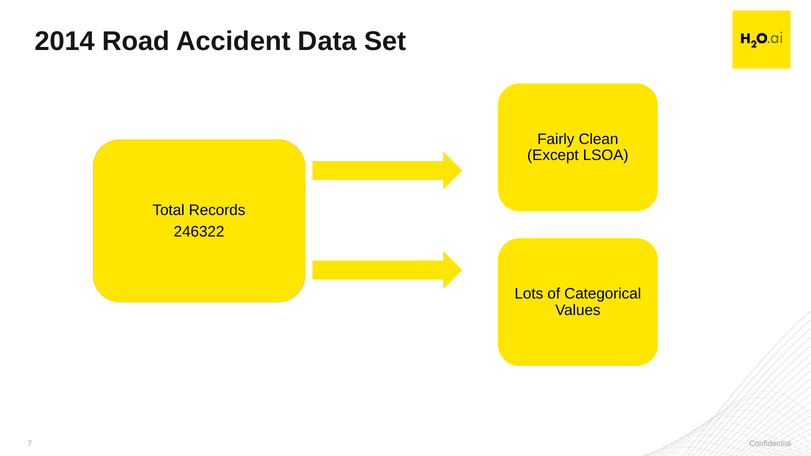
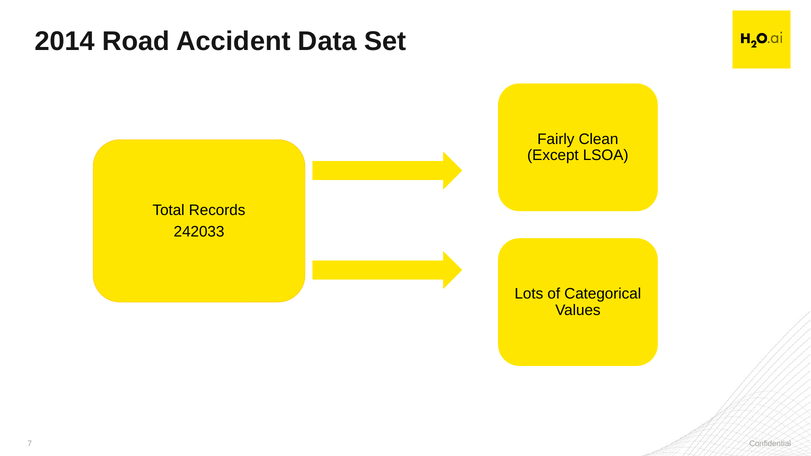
246322: 246322 -> 242033 (199, 232)
